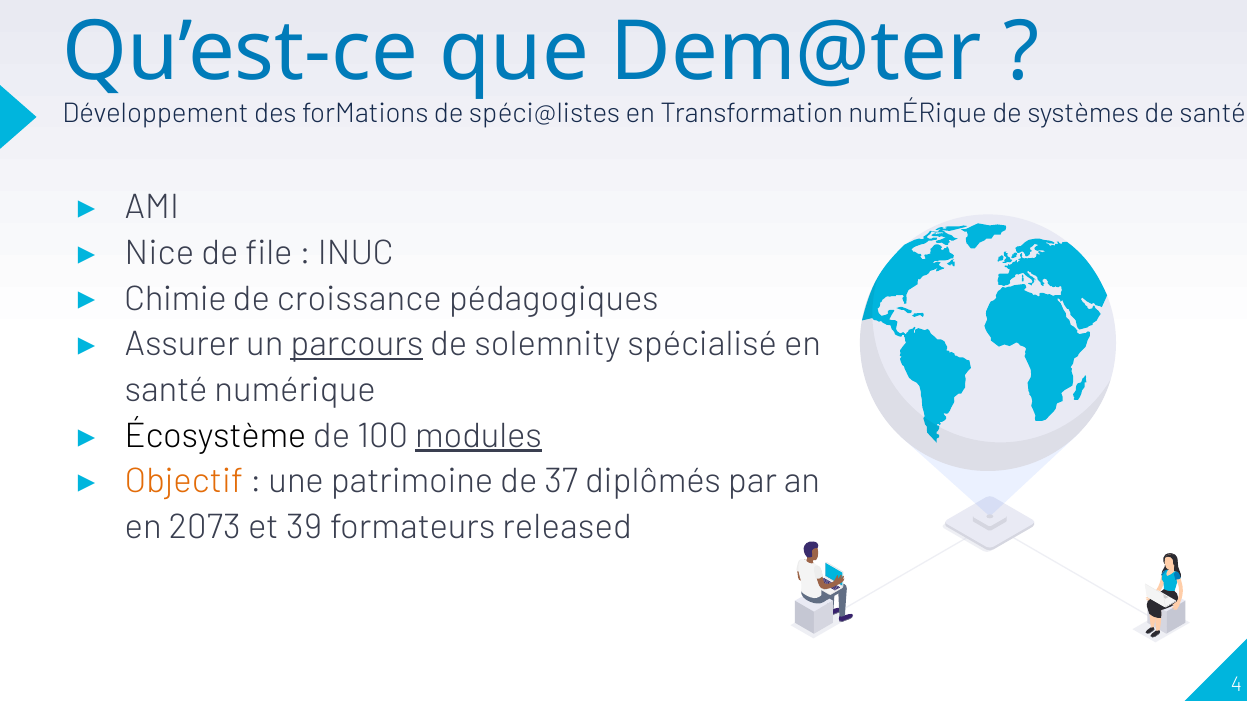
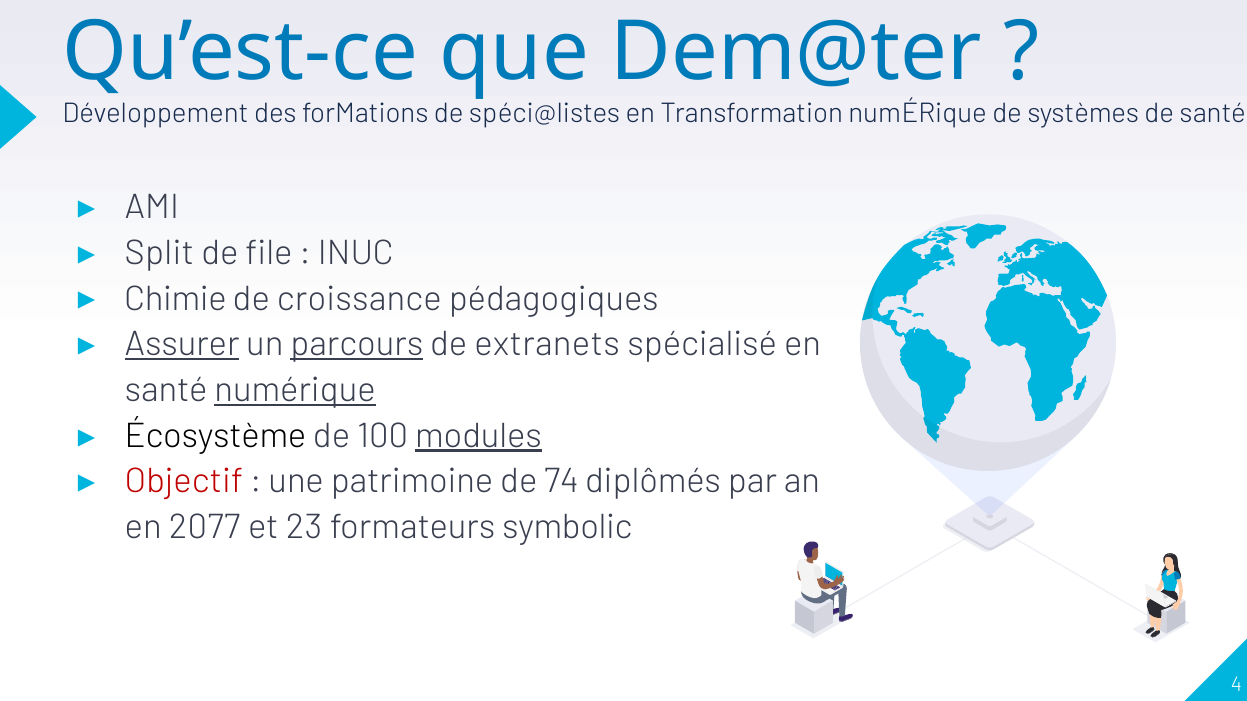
Nice: Nice -> Split (159, 253)
Assurer underline: none -> present (182, 344)
solemnity: solemnity -> extranets (547, 344)
numérique underline: none -> present (295, 390)
Objectif colour: orange -> red (184, 482)
37: 37 -> 74 (561, 482)
2073: 2073 -> 2077 (205, 527)
39: 39 -> 23 (304, 527)
released: released -> symbolic (567, 527)
